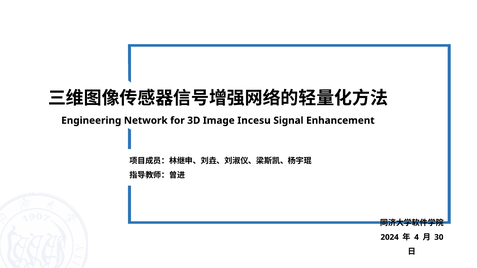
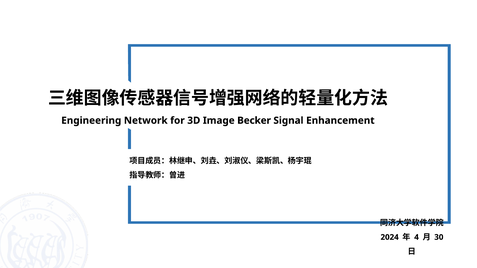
Incesu: Incesu -> Becker (254, 121)
